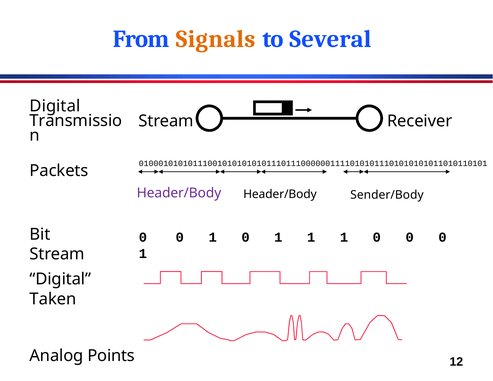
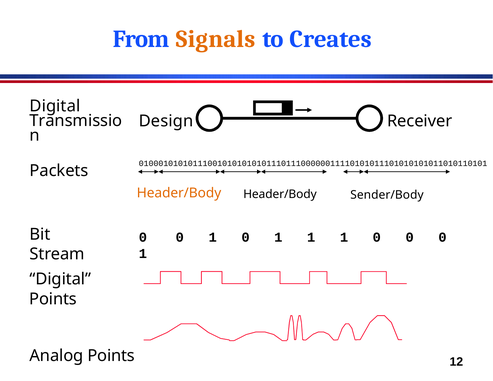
Several: Several -> Creates (331, 39)
Stream: Stream -> Design (166, 121)
Header/Body colour: purple -> orange (179, 193)
Taken: Taken -> Points (53, 299)
